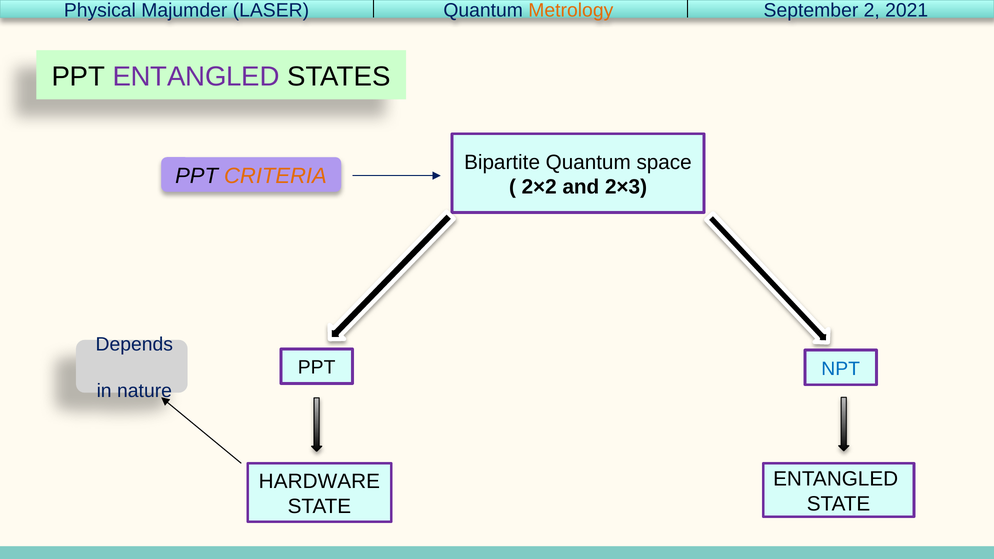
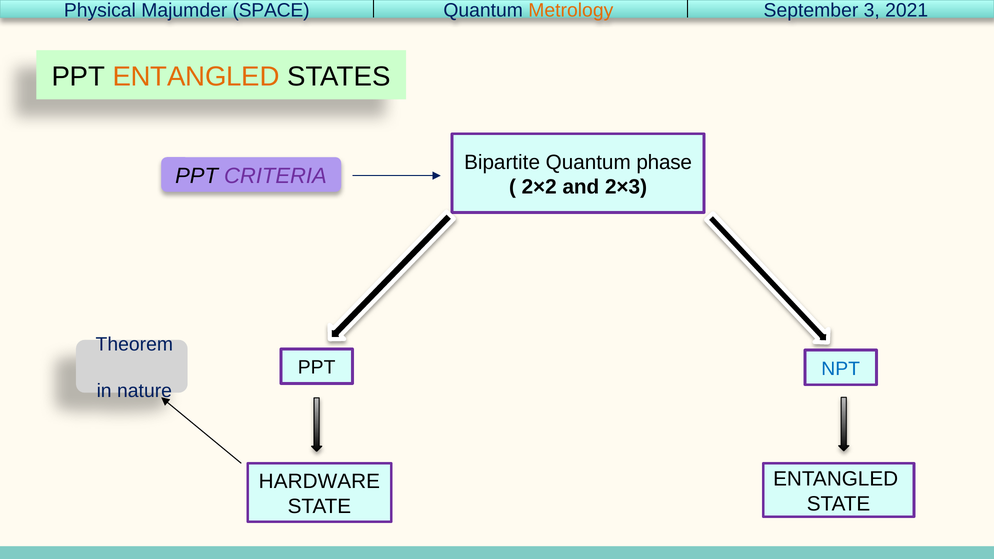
LASER: LASER -> SPACE (271, 10)
2: 2 -> 3 (872, 10)
ENTANGLED colour: purple -> orange (196, 77)
space: space -> phase (664, 162)
CRITERIA colour: orange -> purple (275, 176)
Depends: Depends -> Theorem (134, 344)
